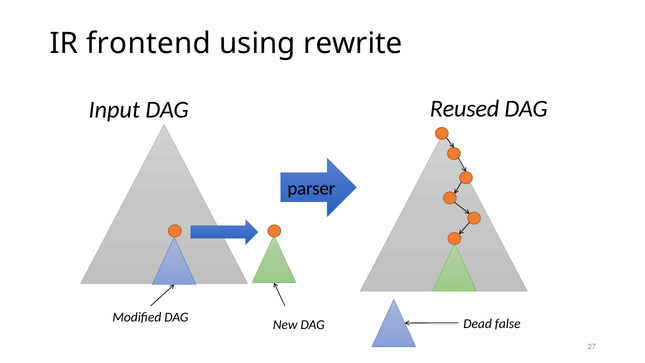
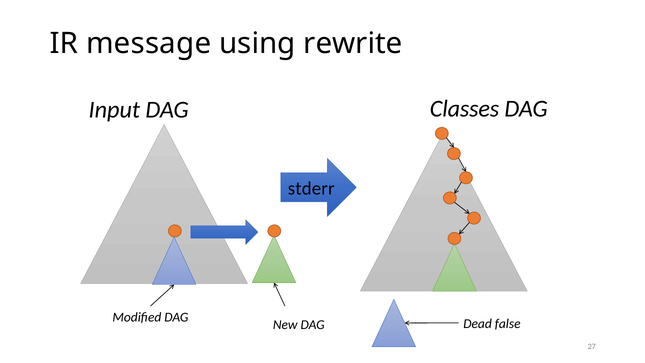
frontend: frontend -> message (149, 44)
Reused: Reused -> Classes (465, 109)
parser: parser -> stderr (311, 189)
